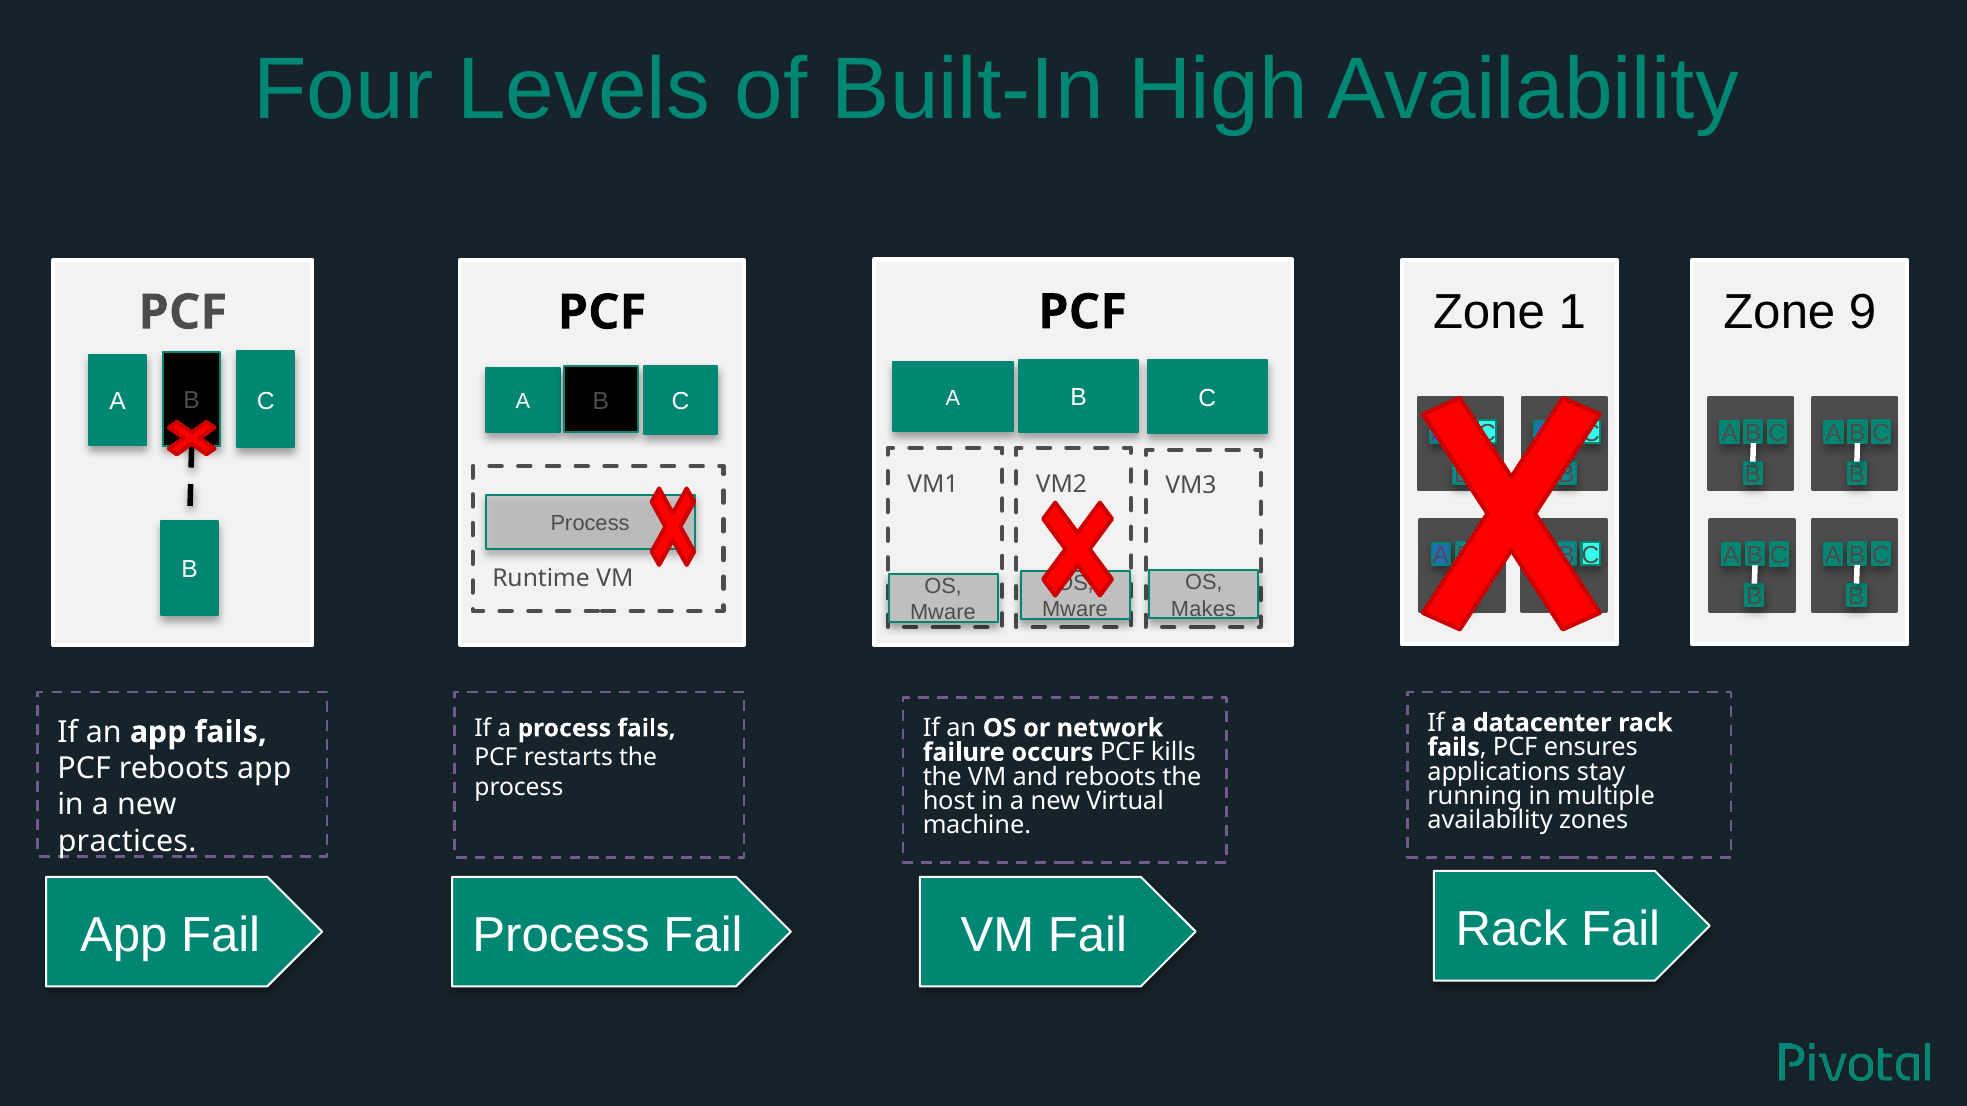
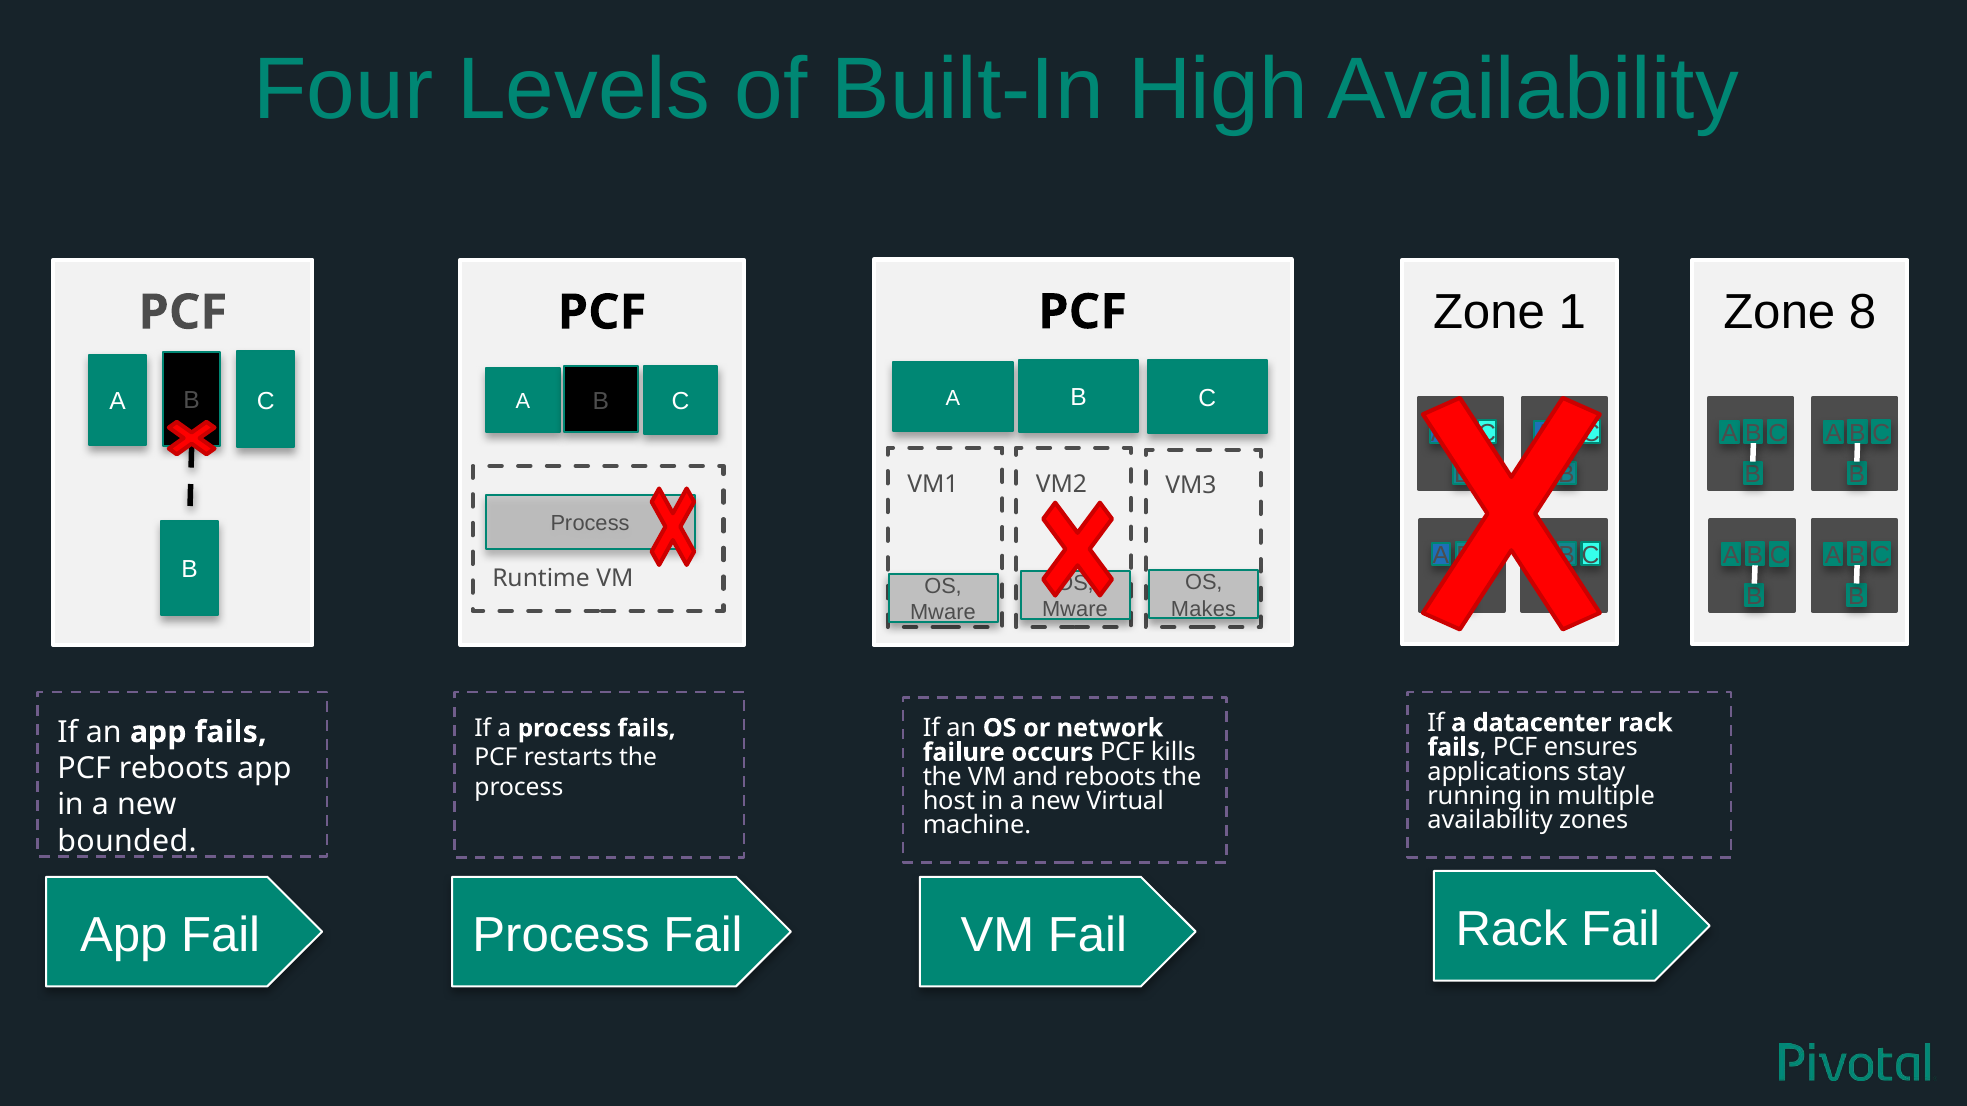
9: 9 -> 8 (1863, 313)
practices: practices -> bounded (127, 842)
